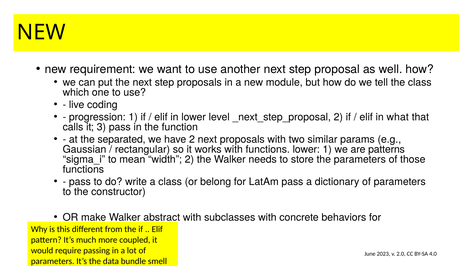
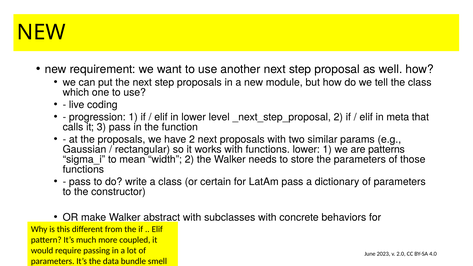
what: what -> meta (398, 117)
the separated: separated -> proposals (121, 139)
belong: belong -> certain (216, 182)
